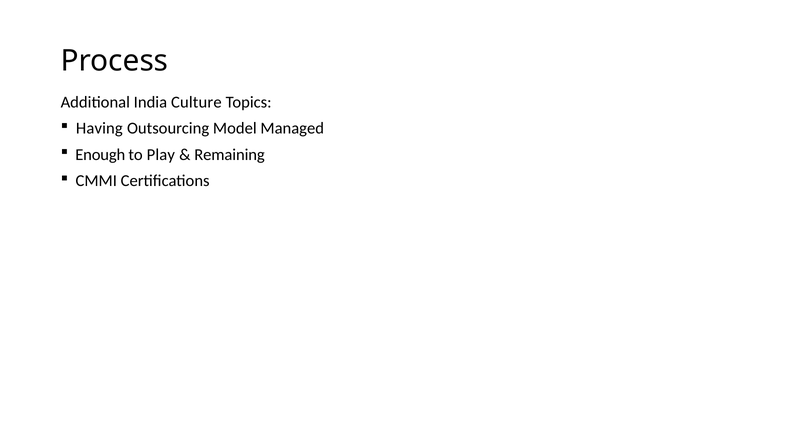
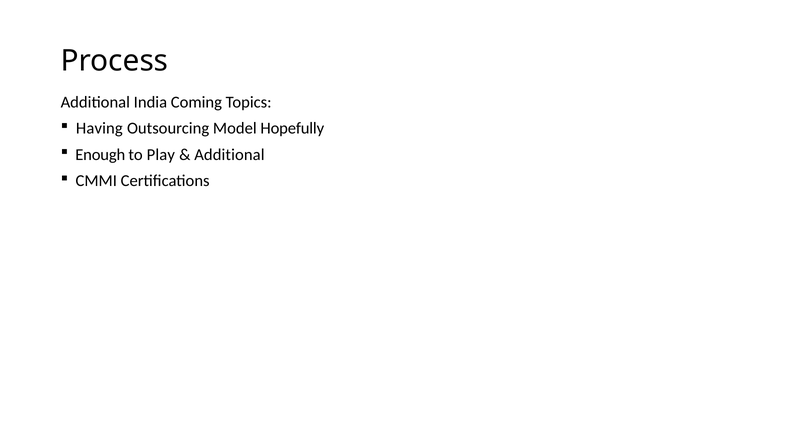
Culture: Culture -> Coming (196, 102)
Managed: Managed -> Hopefully (292, 128)
Remaining: Remaining -> Additional (229, 155)
